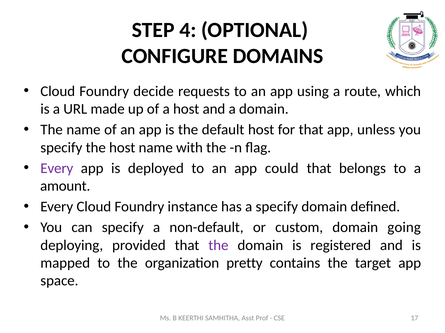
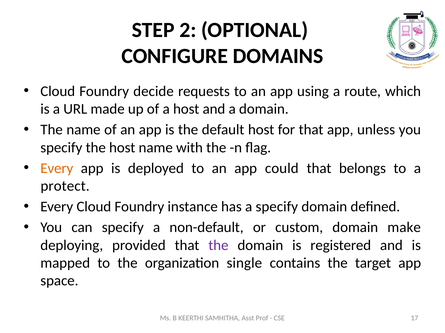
4: 4 -> 2 (188, 30)
Every colour: purple -> orange (57, 169)
amount: amount -> protect (65, 186)
going: going -> make (404, 228)
pretty: pretty -> single (244, 263)
